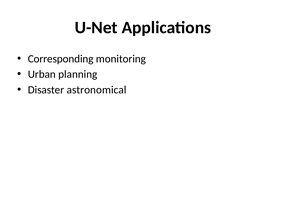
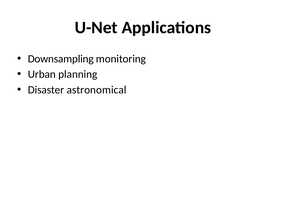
Corresponding: Corresponding -> Downsampling (61, 59)
